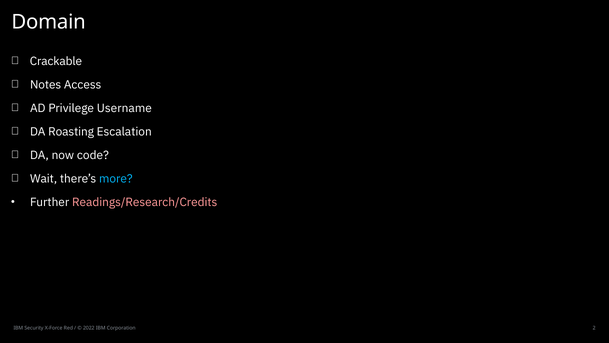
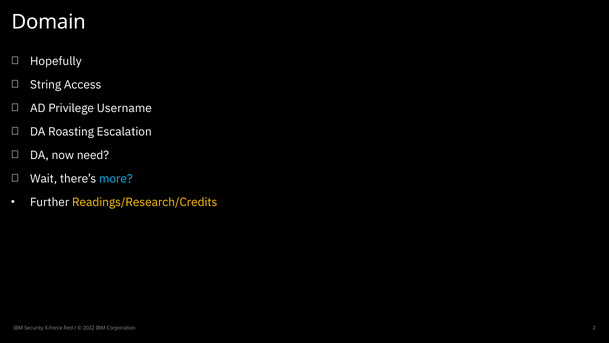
Crackable: Crackable -> Hopefully (56, 61)
Notes: Notes -> String (46, 85)
code: code -> need (93, 155)
Readings/Research/Credits colour: pink -> yellow (145, 202)
